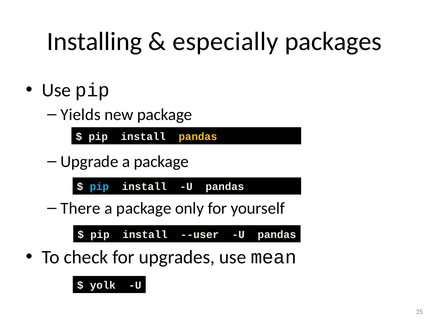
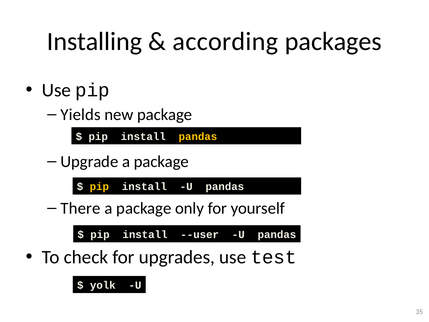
especially: especially -> according (225, 42)
pip colour: light blue -> yellow (99, 187)
mean: mean -> test (274, 257)
